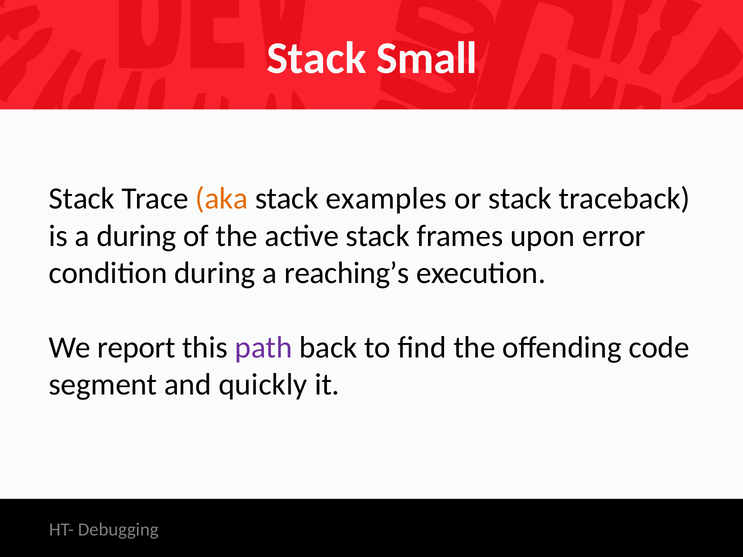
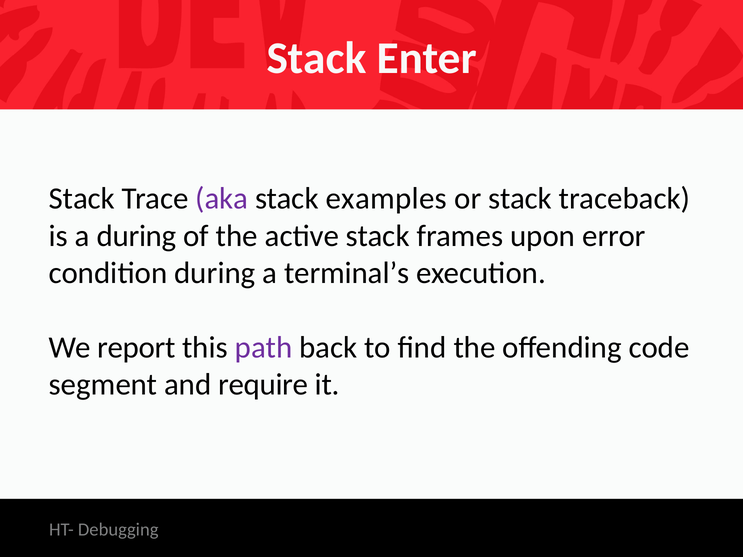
Small: Small -> Enter (427, 58)
aka colour: orange -> purple (222, 199)
reaching’s: reaching’s -> terminal’s (347, 273)
quickly: quickly -> require (263, 385)
